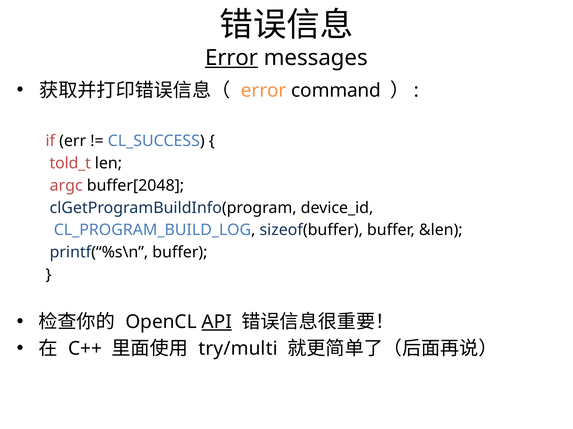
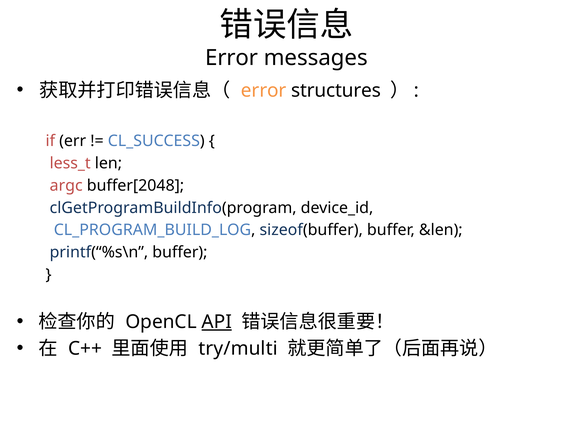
Error underline: present -> none (232, 58)
command: command -> structures (336, 91)
told_t: told_t -> less_t (70, 164)
